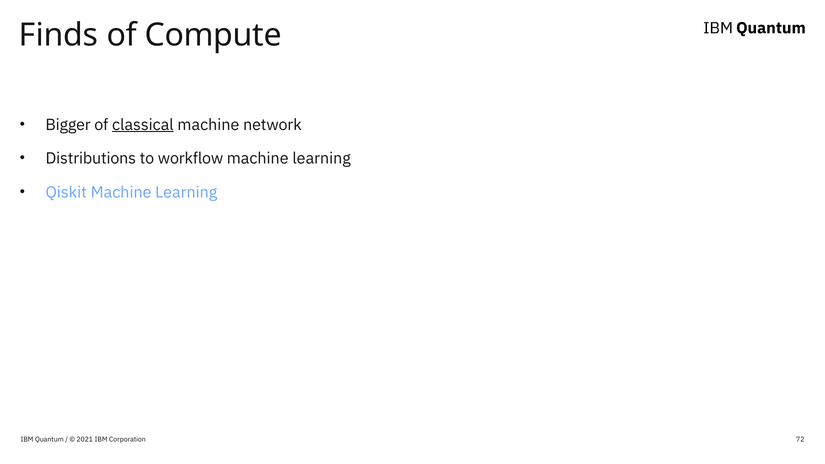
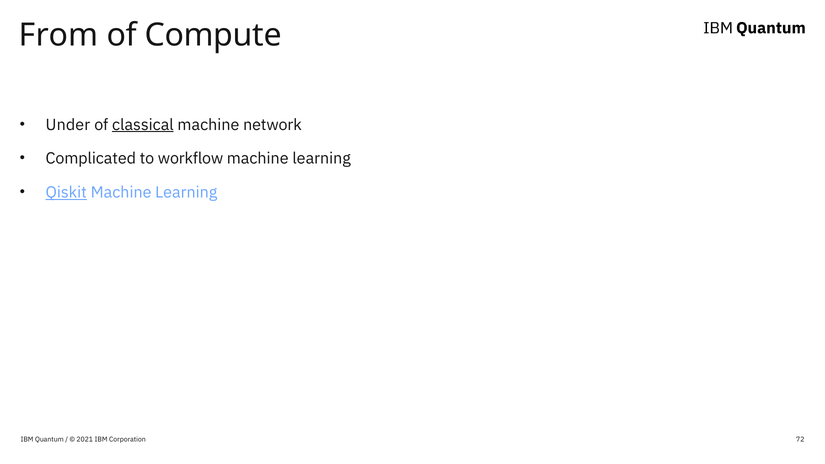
Finds: Finds -> From (59, 35)
Bigger: Bigger -> Under (68, 125)
Distributions: Distributions -> Complicated (91, 159)
Qiskit underline: none -> present (66, 192)
